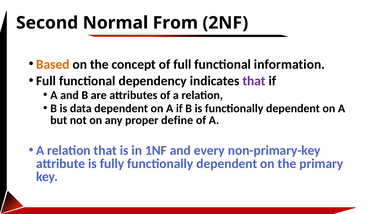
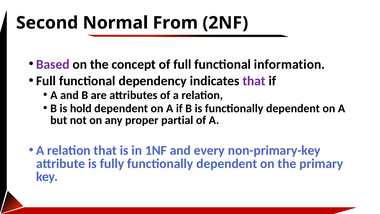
Based colour: orange -> purple (53, 64)
data: data -> hold (81, 108)
define: define -> partial (177, 120)
